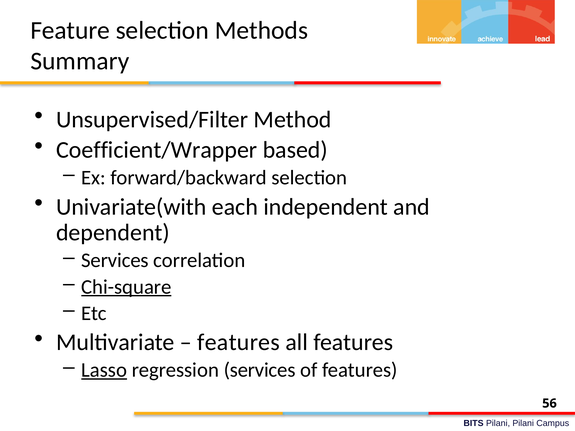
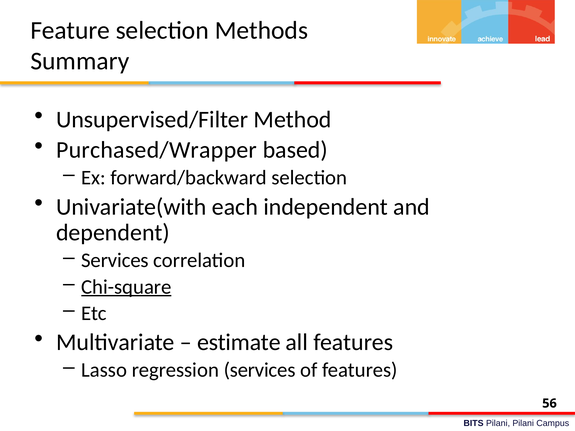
Coefficient/Wrapper: Coefficient/Wrapper -> Purchased/Wrapper (157, 150)
features: features -> estimate (239, 343)
Lasso underline: present -> none (104, 370)
